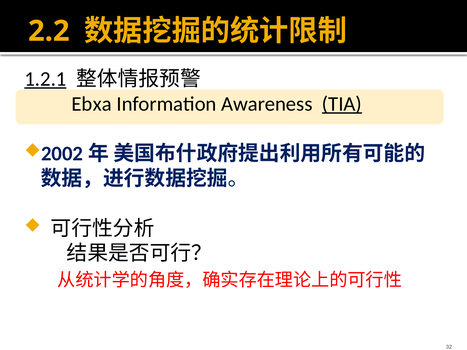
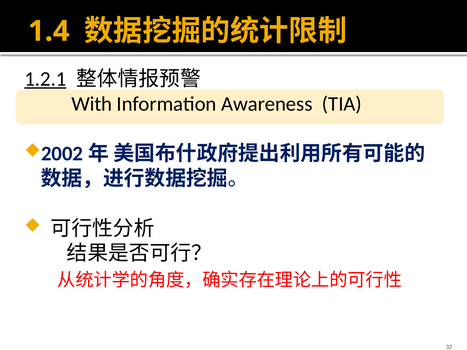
2.2: 2.2 -> 1.4 (49, 31)
Ebxa: Ebxa -> With (92, 104)
TIA underline: present -> none (342, 104)
